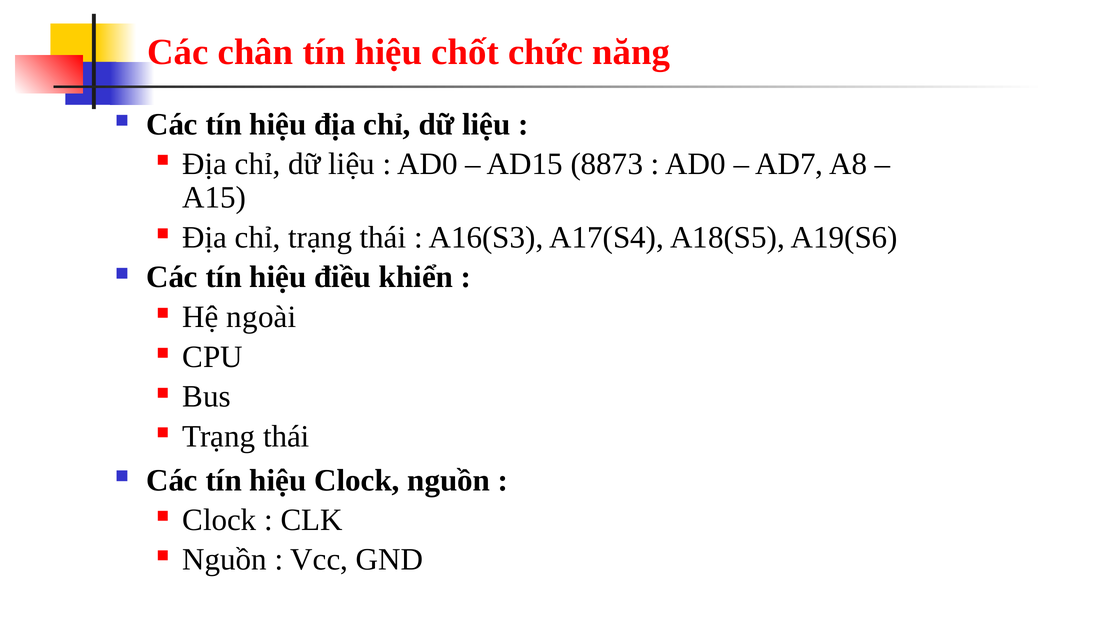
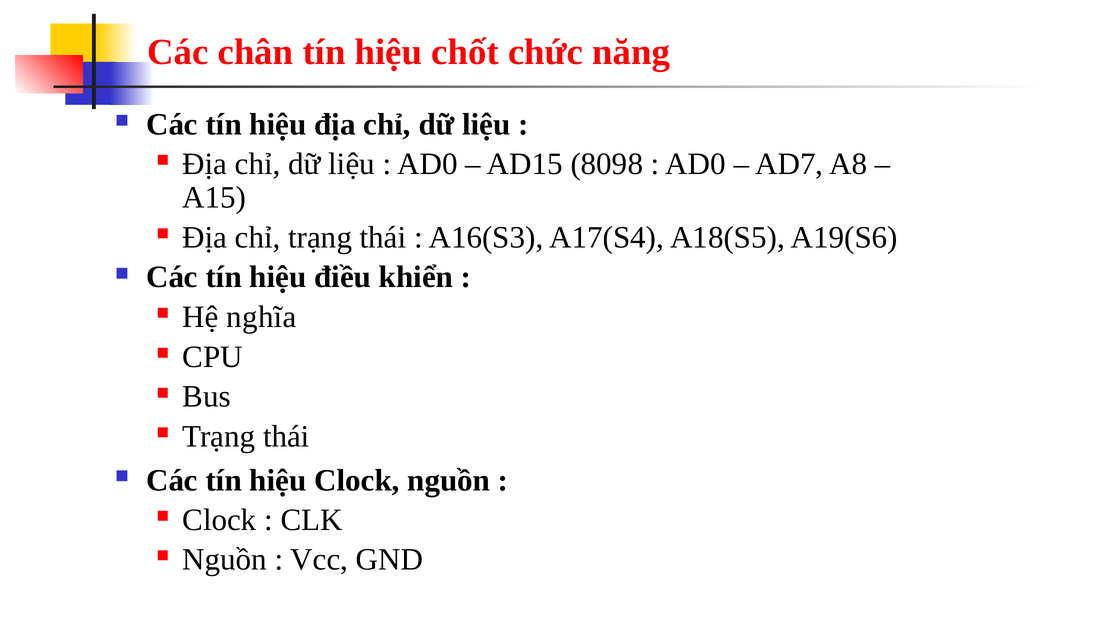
8873: 8873 -> 8098 (607, 164)
ngoài: ngoài -> nghĩa (261, 317)
